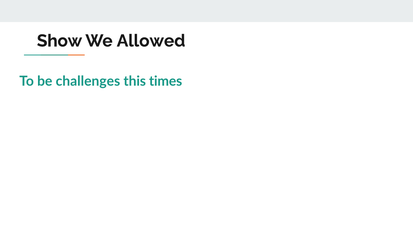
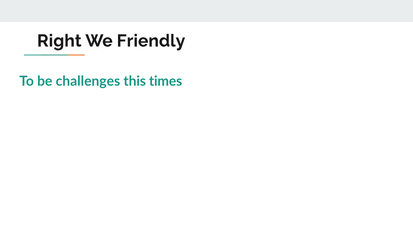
Show: Show -> Right (59, 41)
Allowed: Allowed -> Friendly (151, 41)
